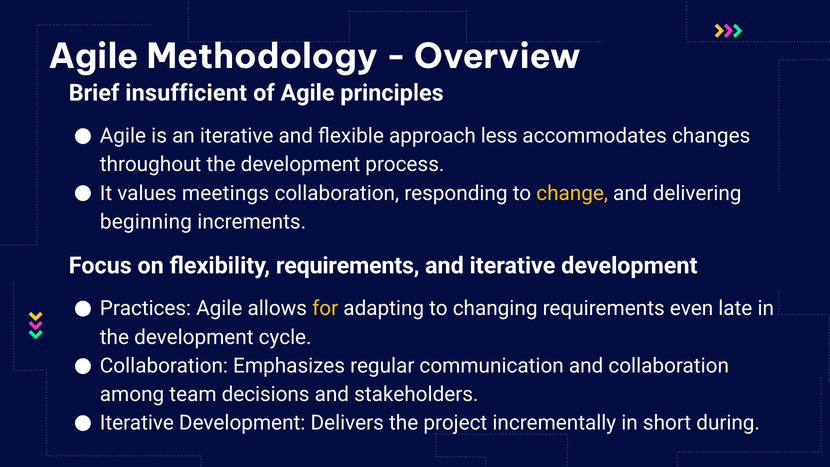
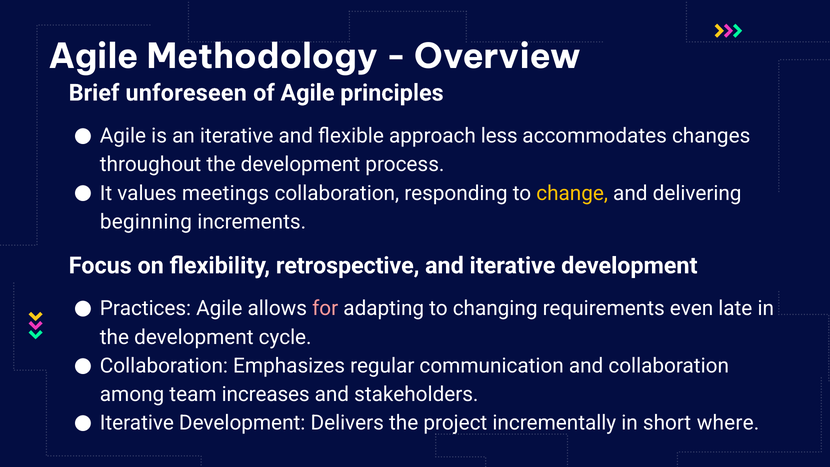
insufficient: insufficient -> unforeseen (186, 93)
flexibility requirements: requirements -> retrospective (348, 266)
for colour: yellow -> pink (325, 309)
decisions: decisions -> increases (266, 394)
during: during -> where (728, 423)
